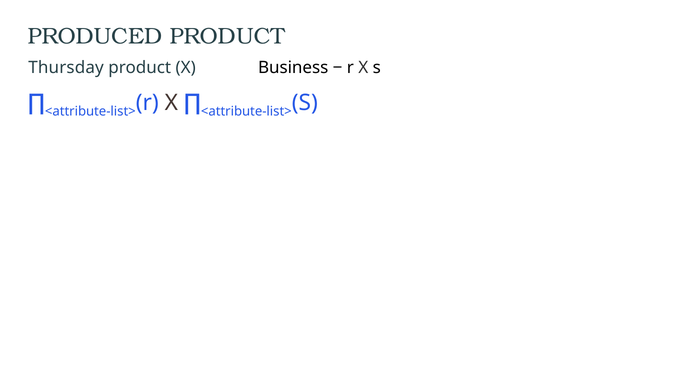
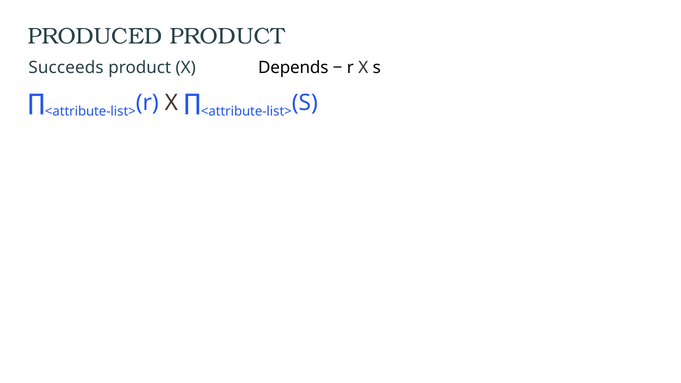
Thursday: Thursday -> Succeeds (66, 68)
Business: Business -> Depends (293, 68)
